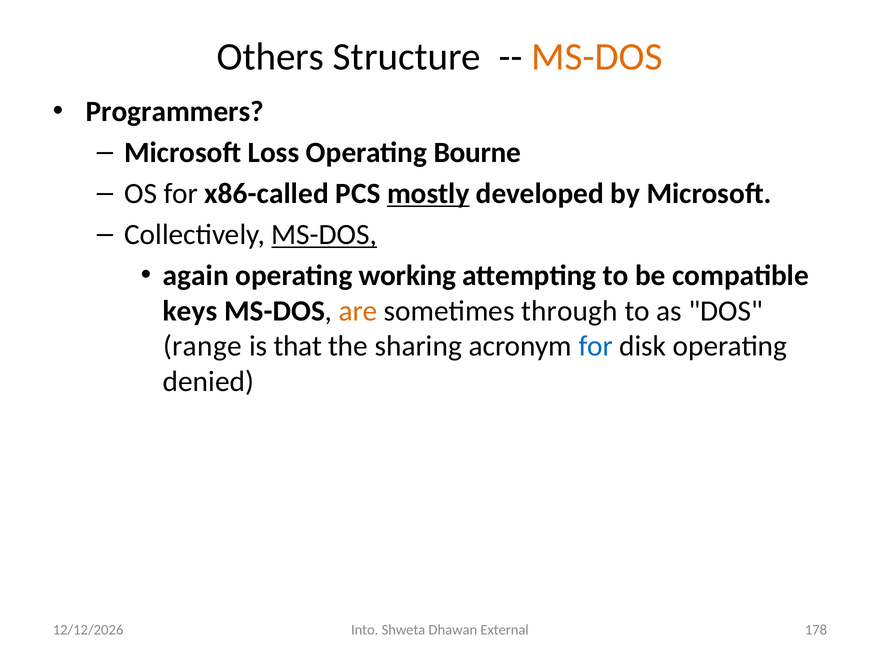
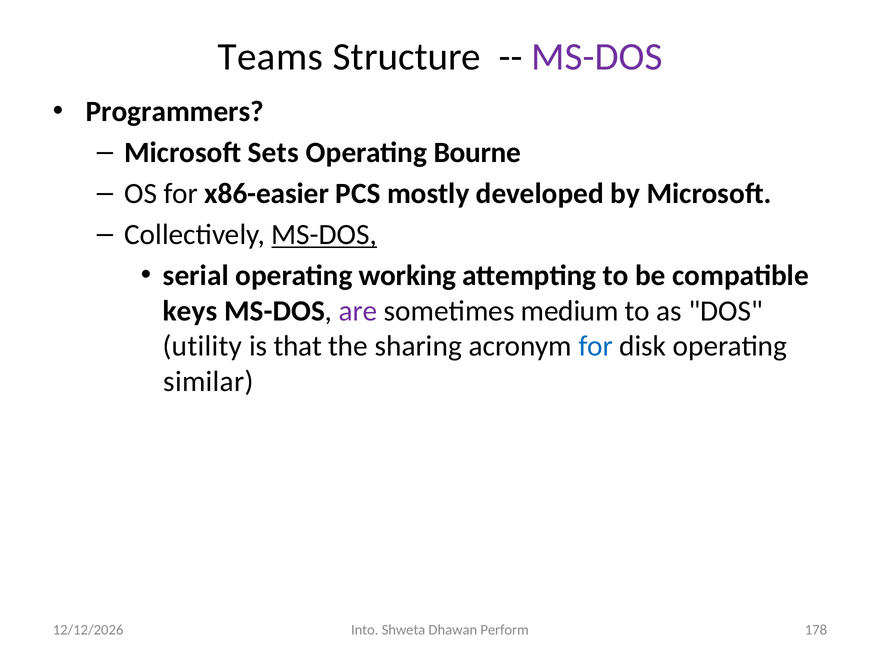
Others: Others -> Teams (270, 57)
MS-DOS colour: orange -> purple (597, 57)
Loss: Loss -> Sets (273, 153)
x86-called: x86-called -> x86-easier (267, 194)
mostly underline: present -> none (428, 194)
again: again -> serial (196, 276)
are colour: orange -> purple (358, 311)
through: through -> medium (570, 311)
range: range -> utility (203, 346)
denied: denied -> similar (208, 381)
External: External -> Perform (505, 630)
